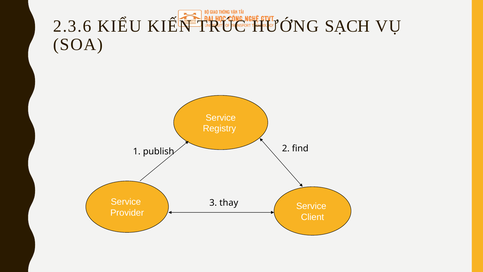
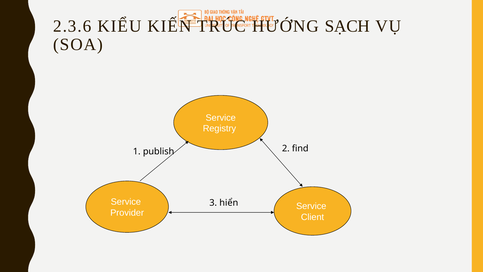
thay: thay -> hiển (229, 203)
